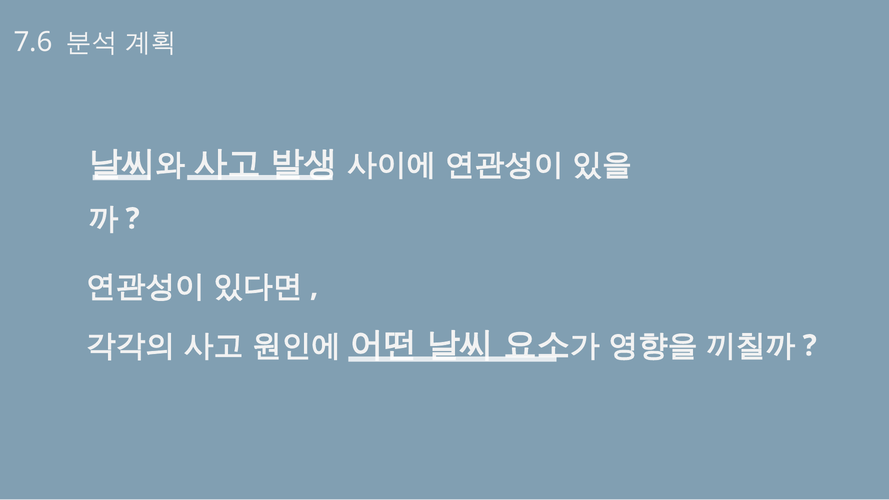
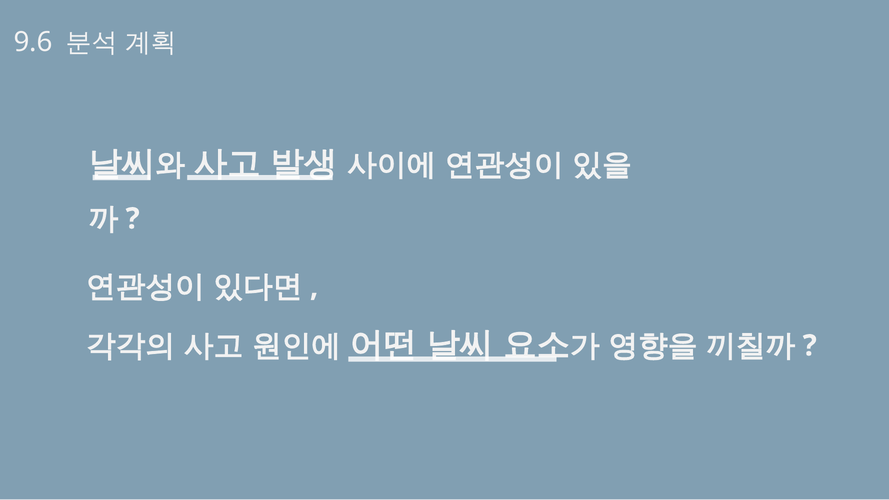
7.6: 7.6 -> 9.6 (33, 42)
